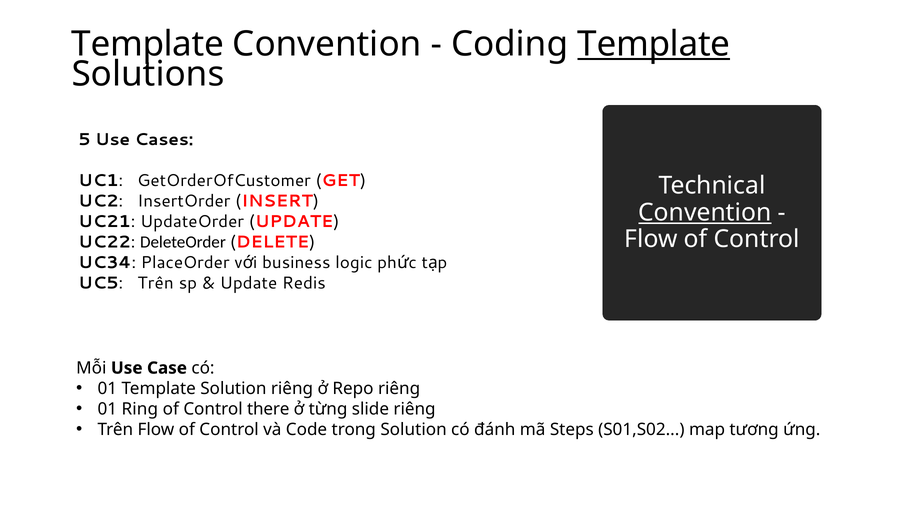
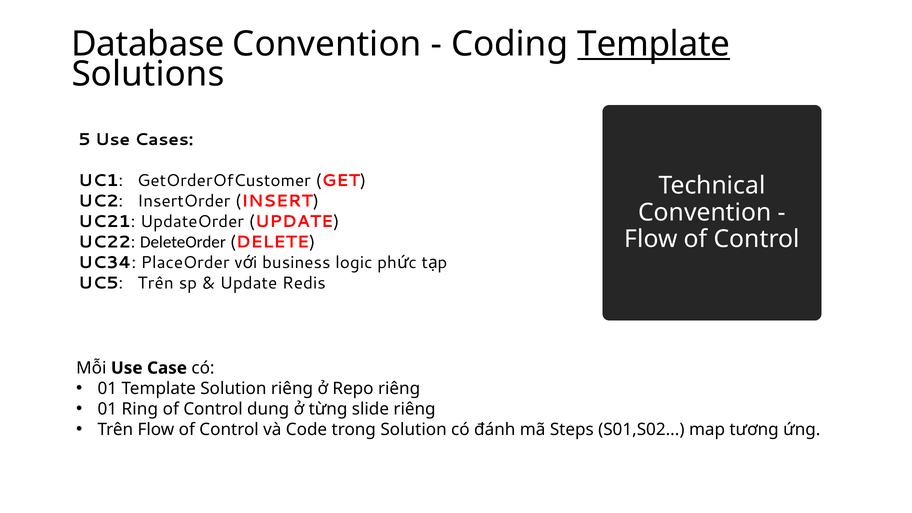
Template: Template -> Database (148, 44)
Convention underline: present -> none (705, 213)
there: there -> dụng (268, 409)
